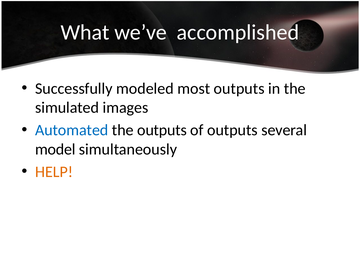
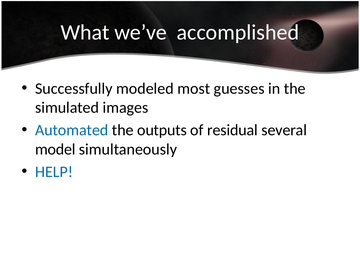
most outputs: outputs -> guesses (239, 88)
of outputs: outputs -> residual (232, 130)
HELP colour: orange -> blue (54, 172)
